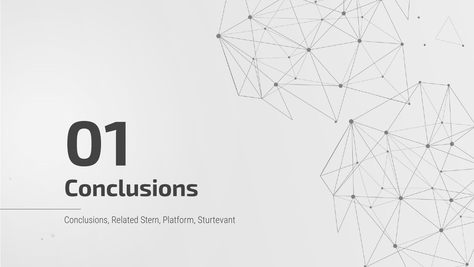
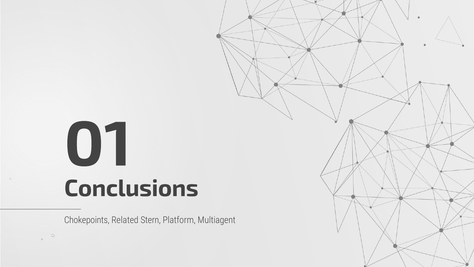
Conclusions: Conclusions -> Chokepoints (87, 220)
Sturtevant: Sturtevant -> Multiagent (217, 220)
